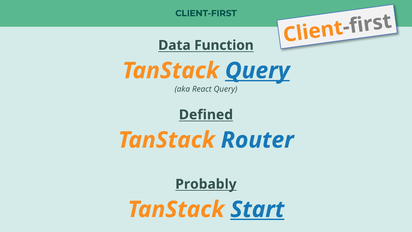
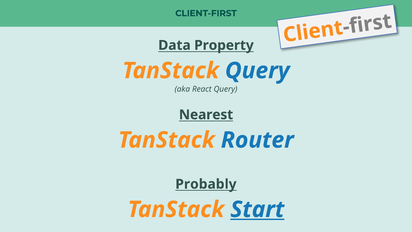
Function: Function -> Property (224, 45)
Query underline: present -> none (257, 71)
Defined: Defined -> Nearest (206, 115)
